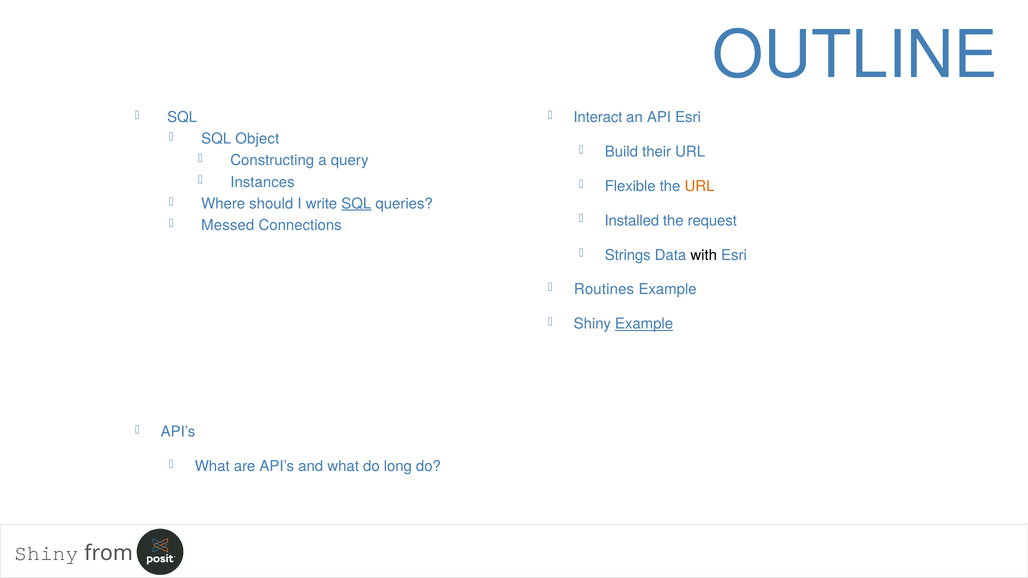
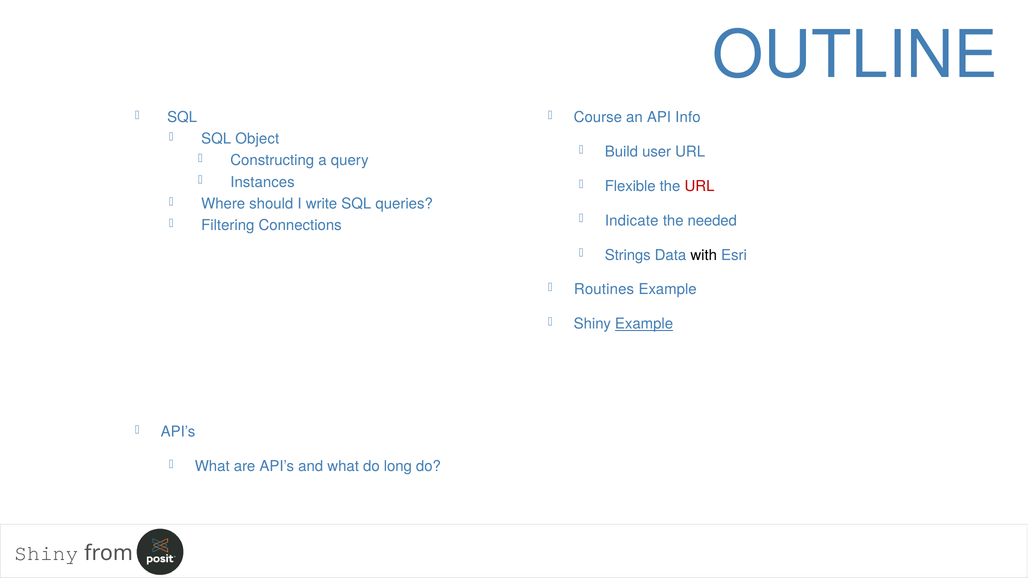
Interact: Interact -> Course (598, 117)
API Esri: Esri -> Info (688, 117)
their: their -> user (657, 152)
URL colour: orange -> red (700, 186)
SQL underline: present -> none (356, 204)
Installed: Installed -> Indicate (632, 221)
request: request -> needed (712, 221)
Messed: Messed -> Filtering (228, 225)
